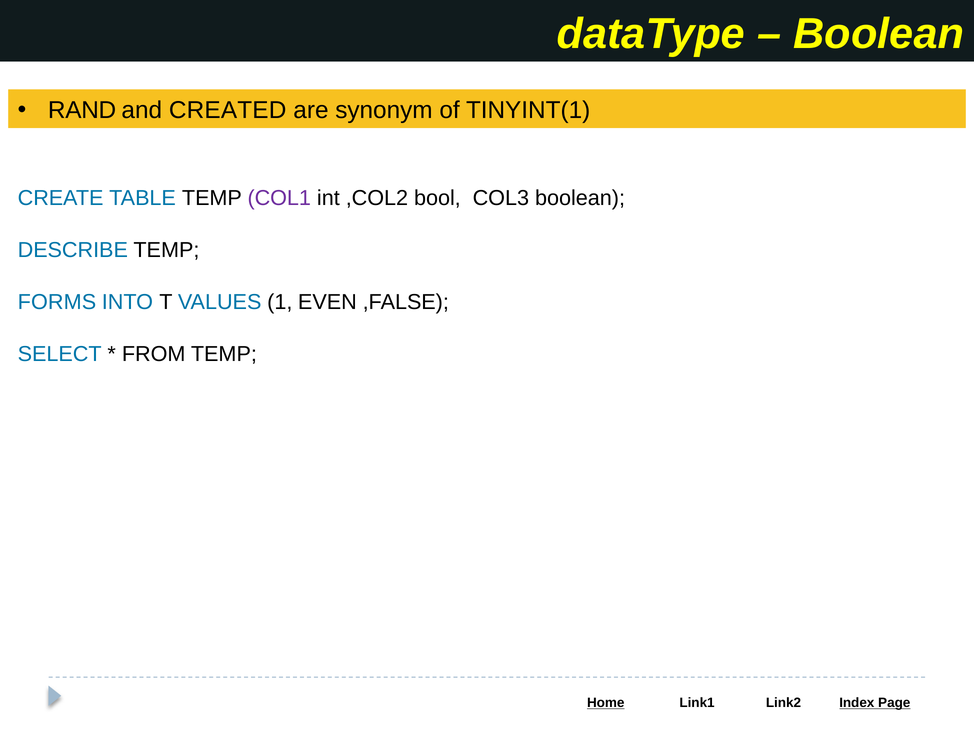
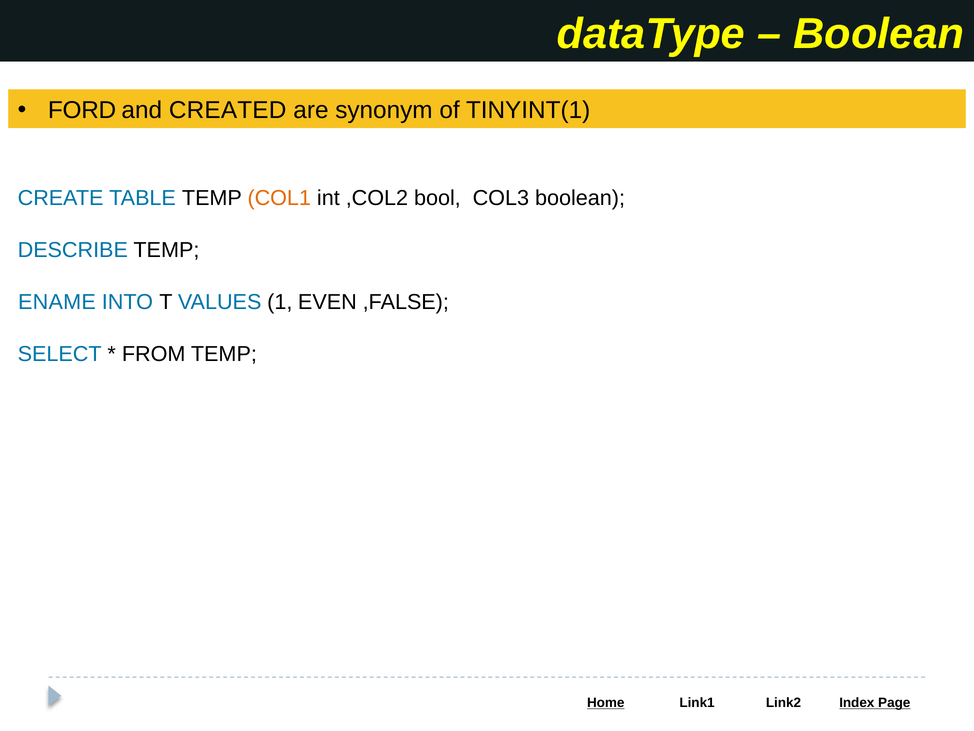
RAND: RAND -> FORD (82, 110)
COL1 colour: purple -> orange (279, 198)
FORMS: FORMS -> ENAME (57, 302)
